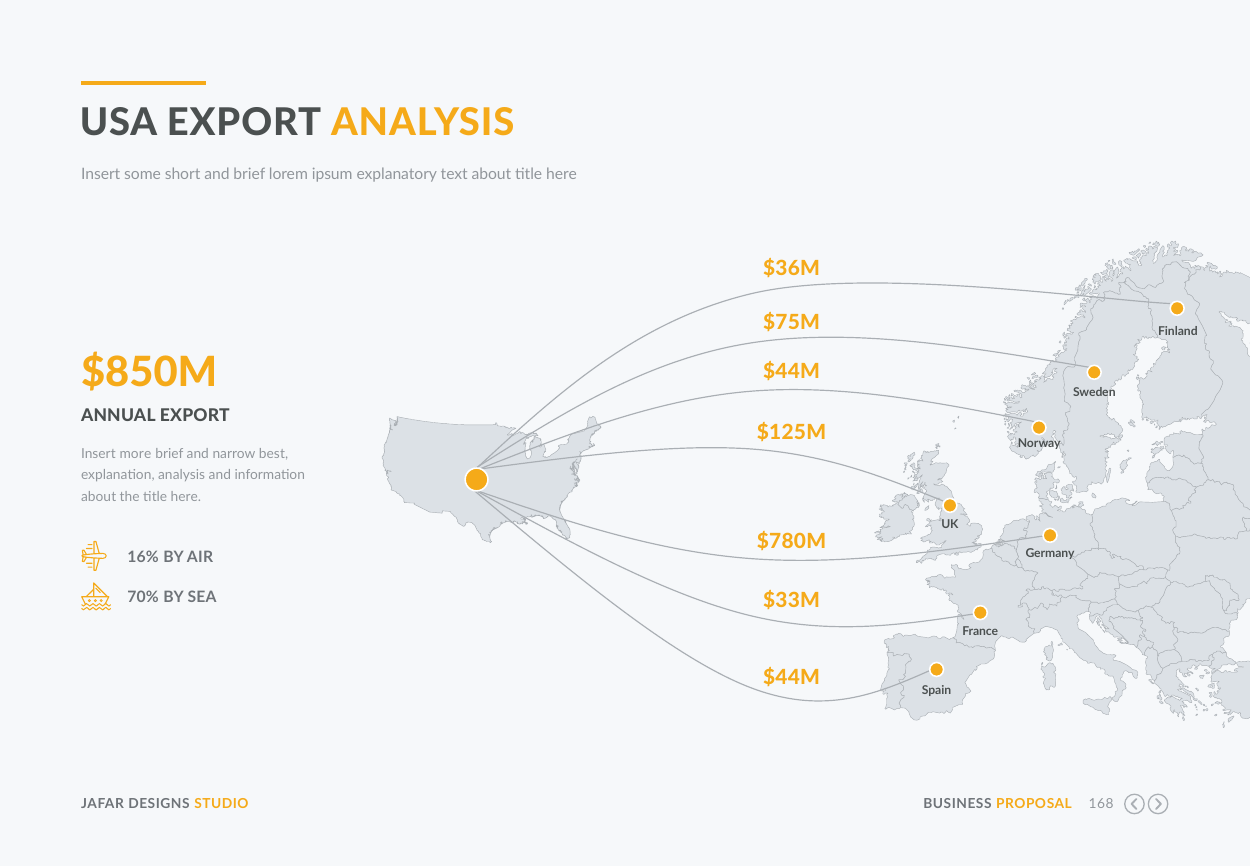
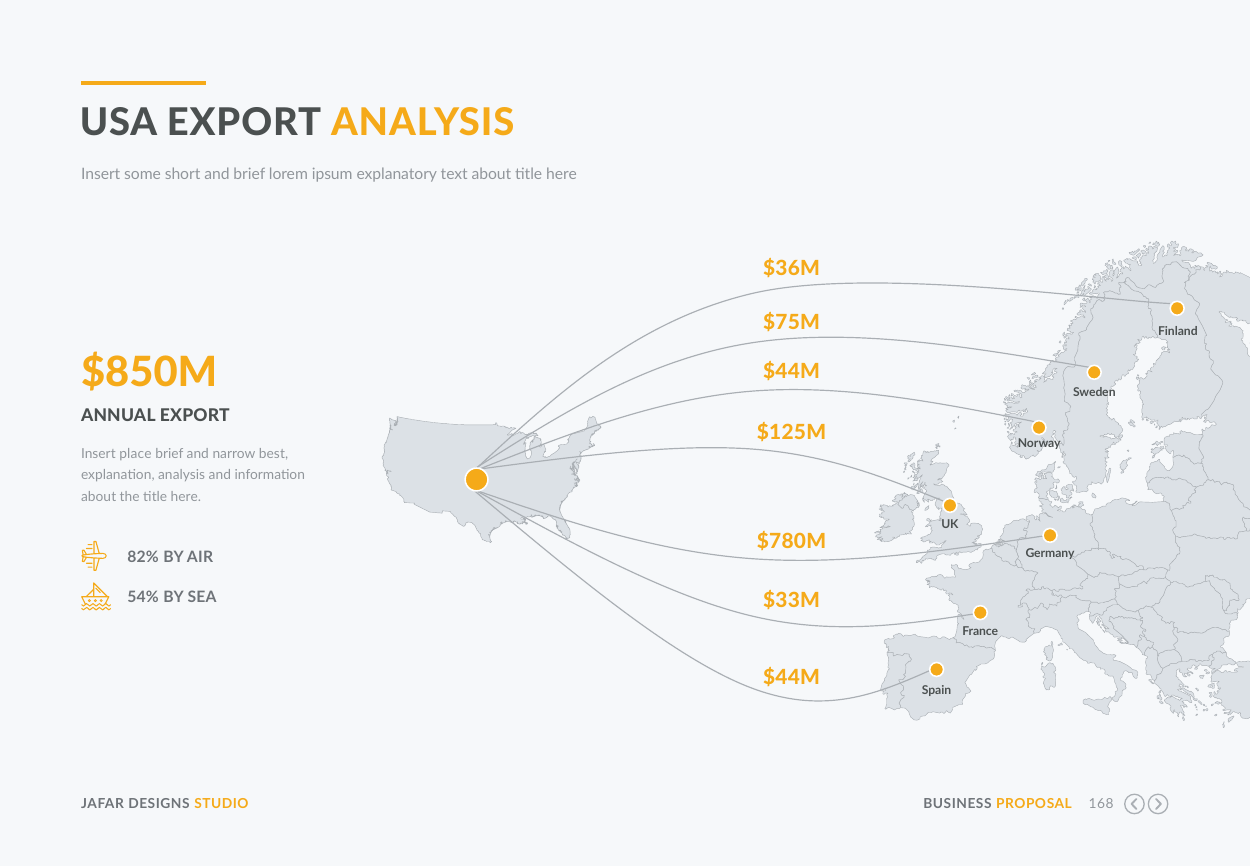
more: more -> place (135, 453)
16%: 16% -> 82% (143, 556)
70%: 70% -> 54% (143, 597)
